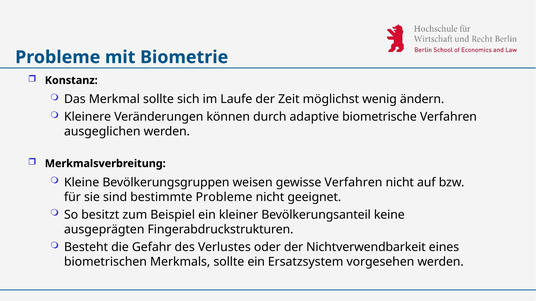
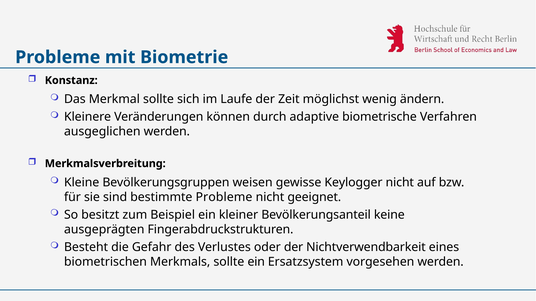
gewisse Verfahren: Verfahren -> Keylogger (353, 182)
